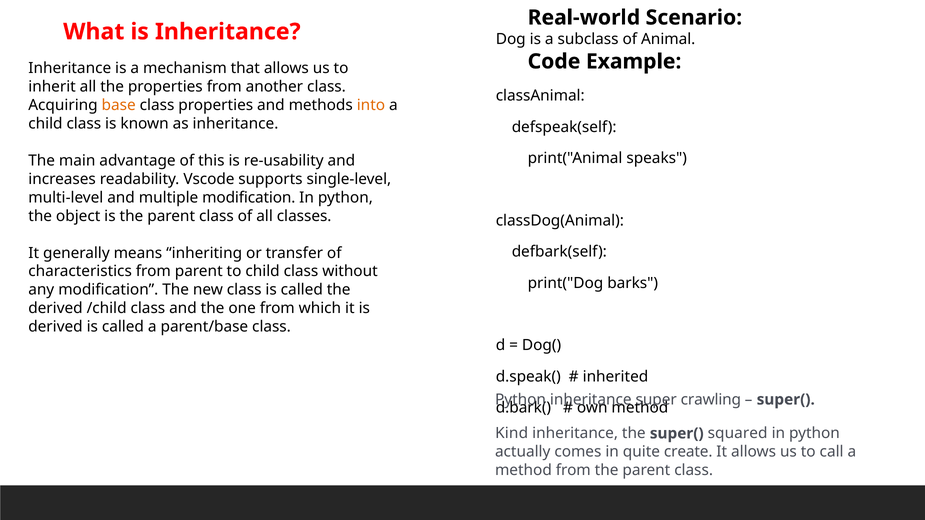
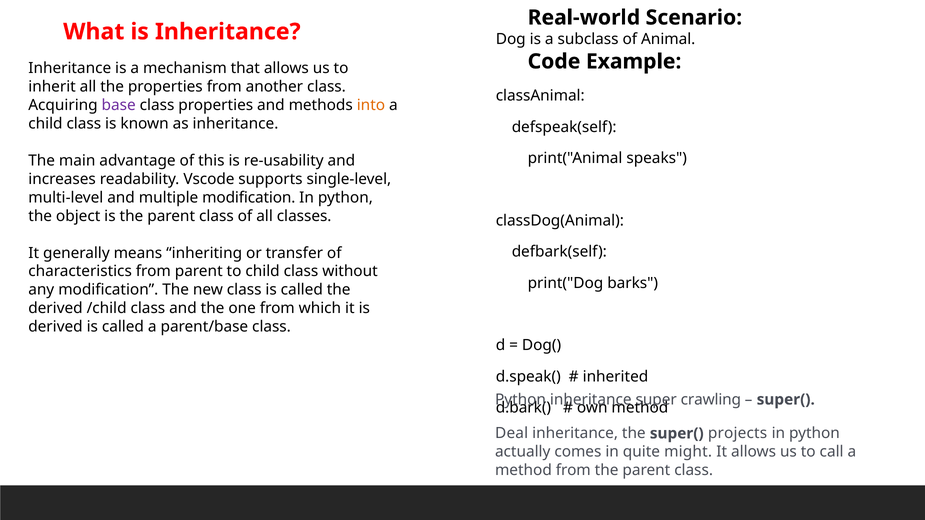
base colour: orange -> purple (119, 105)
Kind: Kind -> Deal (512, 434)
squared: squared -> projects (738, 434)
create: create -> might (688, 452)
